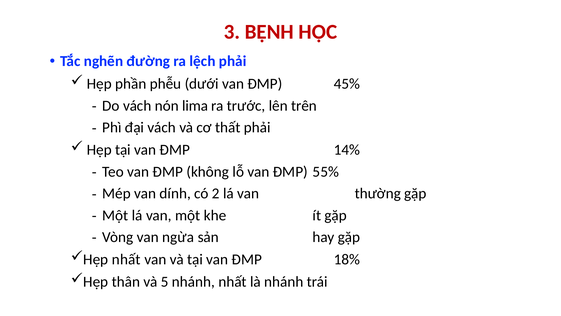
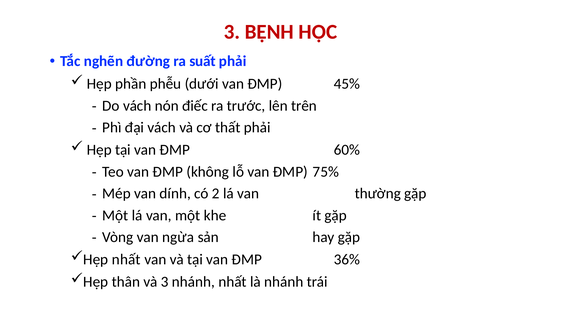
lệch: lệch -> suất (203, 61)
lima: lima -> điếc (195, 106)
14%: 14% -> 60% (347, 150)
55%: 55% -> 75% (326, 172)
18%: 18% -> 36% (347, 259)
và 5: 5 -> 3 (165, 281)
